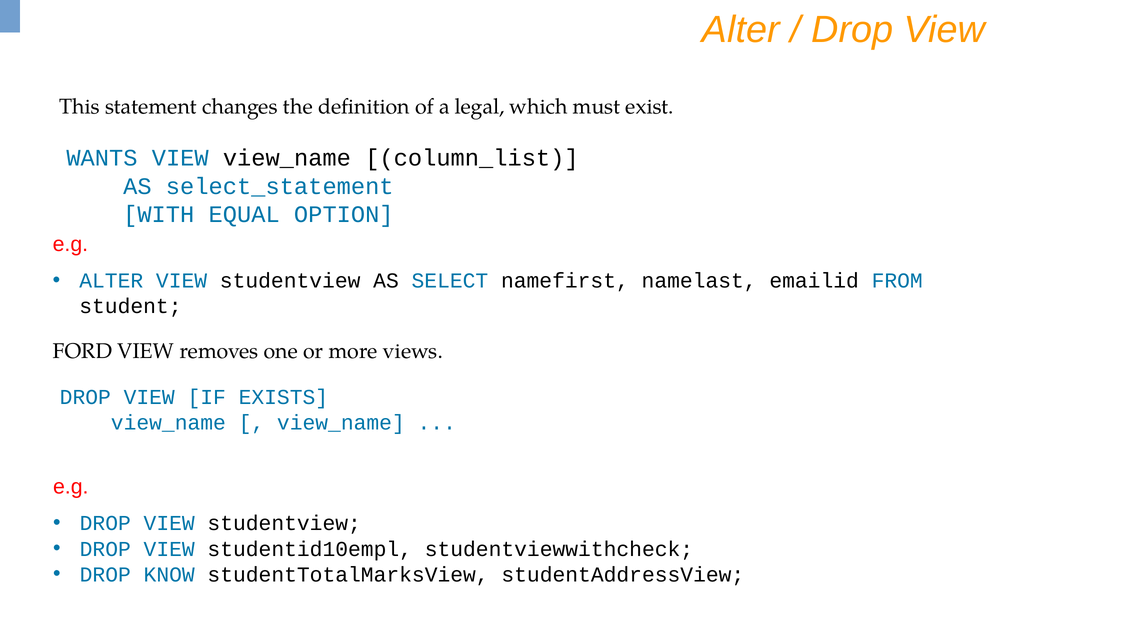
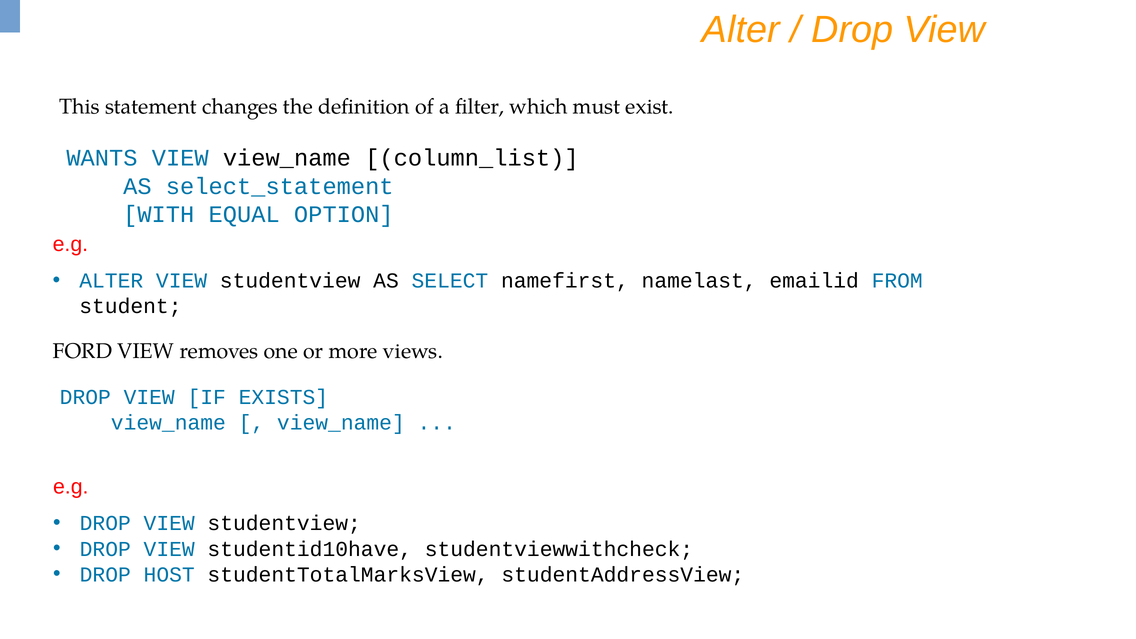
legal: legal -> filter (480, 106)
studentid10empl: studentid10empl -> studentid10have (310, 549)
KNOW: KNOW -> HOST (169, 575)
